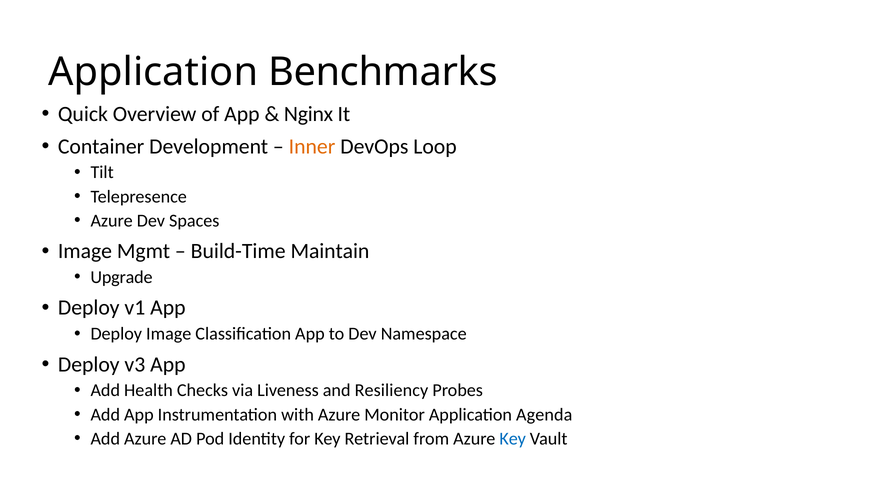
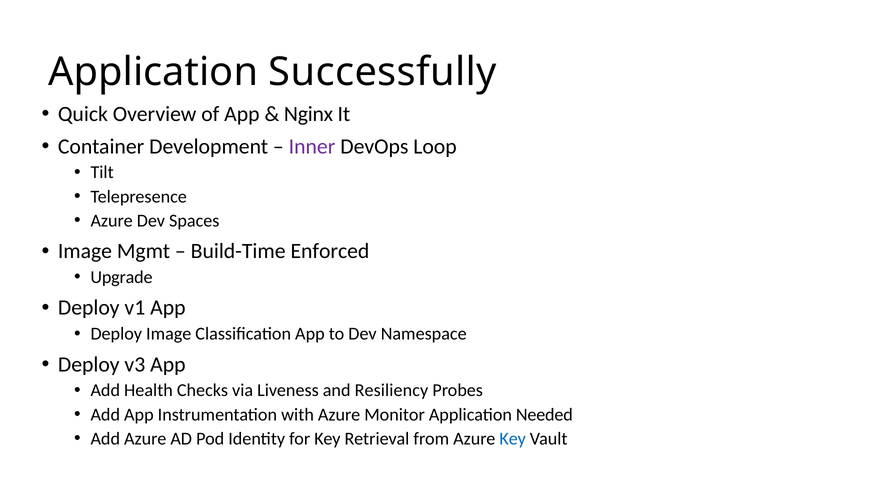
Benchmarks: Benchmarks -> Successfully (383, 72)
Inner colour: orange -> purple (312, 146)
Maintain: Maintain -> Enforced (330, 251)
Agenda: Agenda -> Needed (544, 414)
